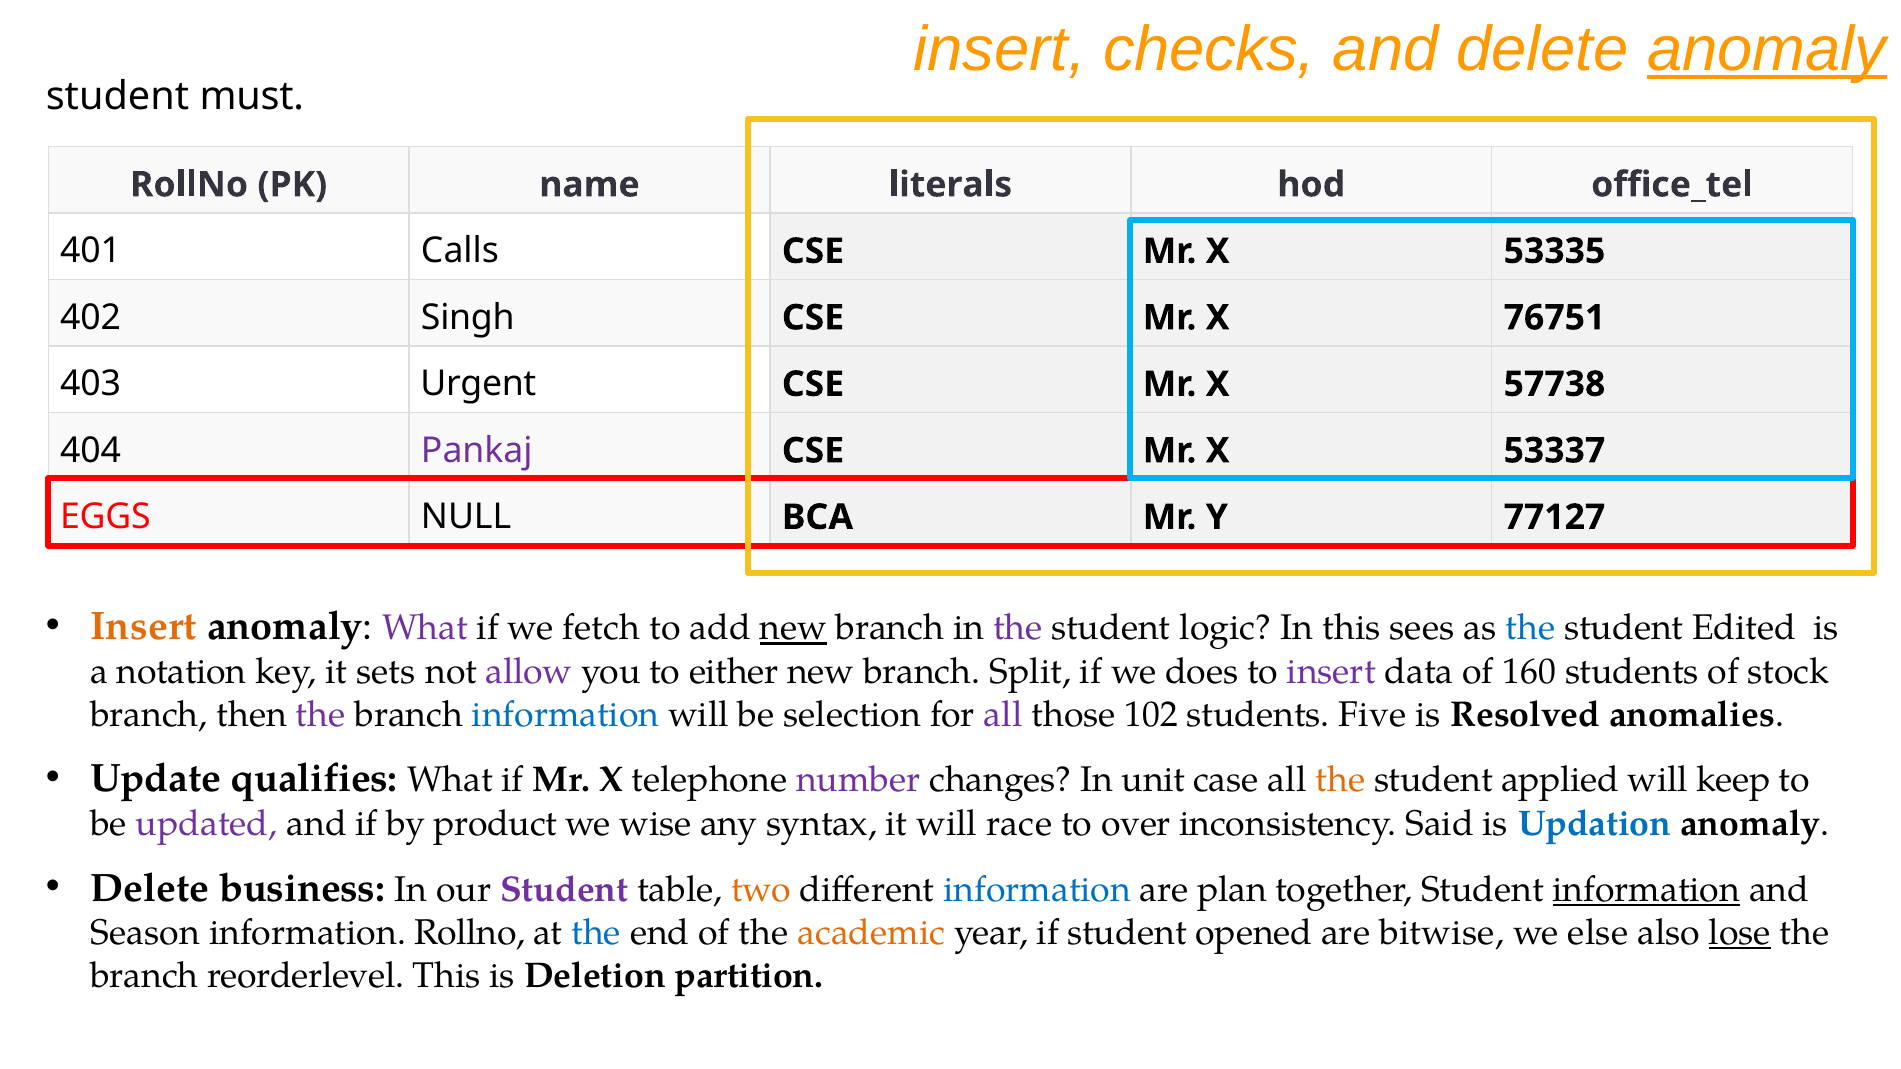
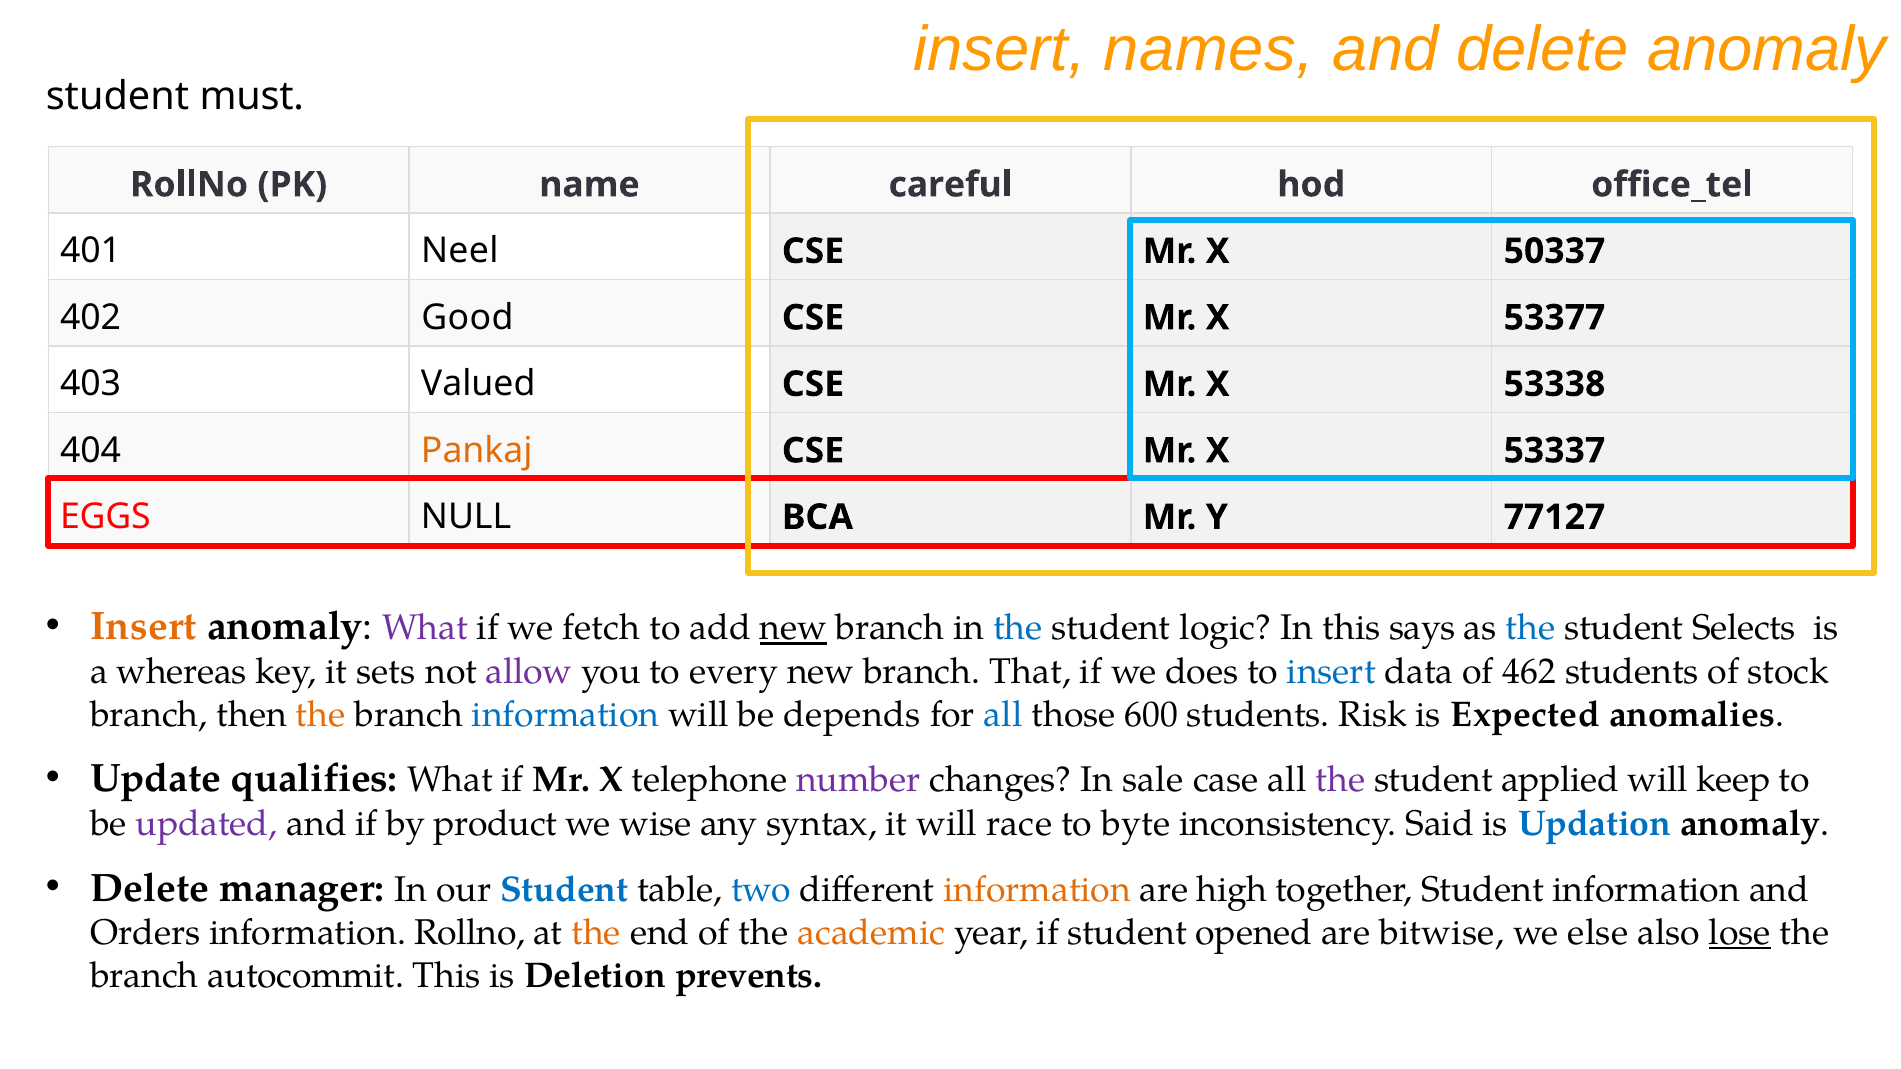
checks: checks -> names (1209, 49)
anomaly underline: present -> none (1767, 49)
literals: literals -> careful (950, 185)
Calls: Calls -> Neel (460, 251)
53335: 53335 -> 50337 (1554, 251)
Singh: Singh -> Good (467, 318)
76751: 76751 -> 53377 (1554, 318)
Urgent: Urgent -> Valued (478, 384)
57738: 57738 -> 53338 (1554, 384)
Pankaj colour: purple -> orange (477, 451)
the colour: purple -> blue (1018, 628)
sees: sees -> says (1422, 628)
Edited: Edited -> Selects (1744, 628)
notation: notation -> whereas (182, 672)
either: either -> every (734, 672)
Split: Split -> That (1030, 672)
insert colour: purple -> blue (1331, 672)
160: 160 -> 462 (1529, 672)
the colour: purple -> orange (321, 715)
selection: selection -> depends (852, 715)
all colour: purple -> blue (1003, 715)
102: 102 -> 600 (1151, 715)
Five: Five -> Risk (1373, 715)
Resolved: Resolved -> Expected (1525, 715)
unit: unit -> sale (1153, 780)
the colour: orange -> purple (1340, 780)
over: over -> byte (1136, 824)
business: business -> manager (302, 888)
Student colour: purple -> blue (564, 890)
two colour: orange -> blue (761, 890)
information colour: blue -> orange (1037, 890)
plan: plan -> high (1232, 890)
information underline: present -> none (1646, 890)
Season: Season -> Orders (146, 933)
the colour: blue -> orange (596, 933)
reorderlevel: reorderlevel -> autocommit (306, 976)
partition: partition -> prevents (749, 976)
